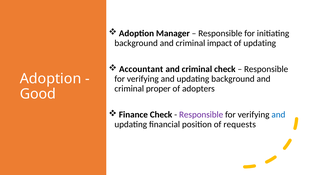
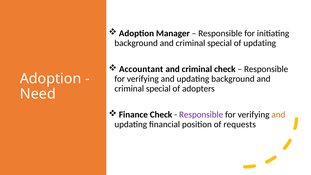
impact: impact -> special (220, 43)
proper: proper -> special (158, 89)
Good: Good -> Need (38, 94)
and colour: blue -> orange (278, 115)
